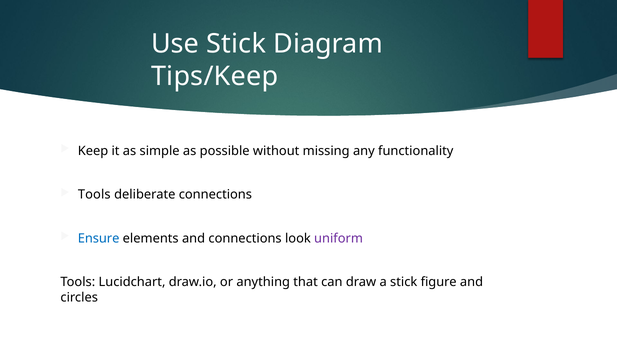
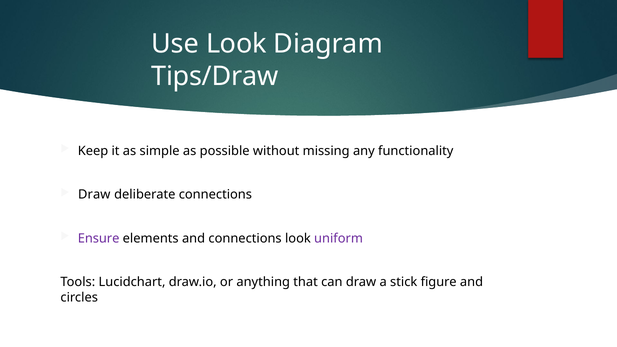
Use Stick: Stick -> Look (236, 44)
Tips/Keep: Tips/Keep -> Tips/Draw (215, 76)
Tools: Tools -> Draw (94, 195)
Ensure colour: blue -> purple (99, 238)
